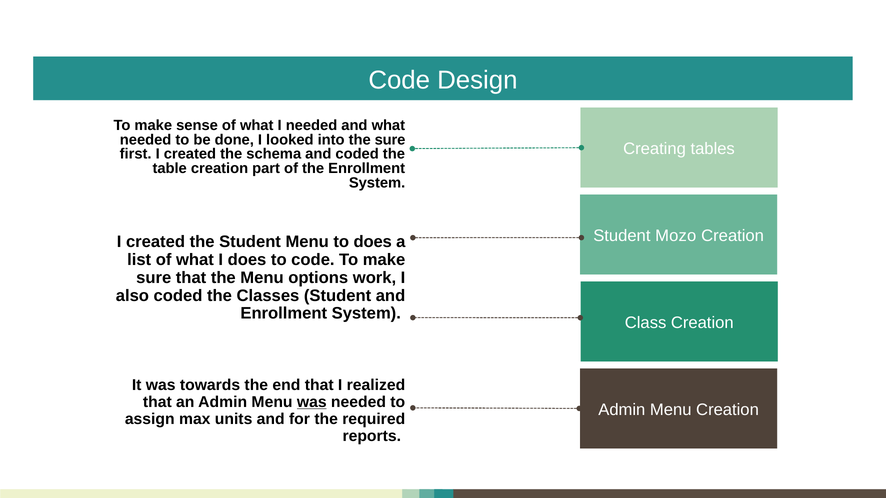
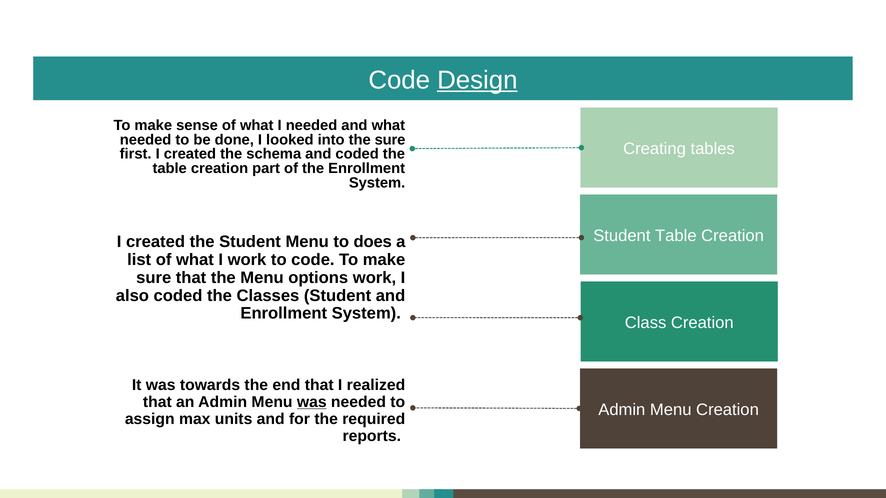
Design underline: none -> present (477, 80)
Student Mozo: Mozo -> Table (676, 236)
I does: does -> work (247, 260)
